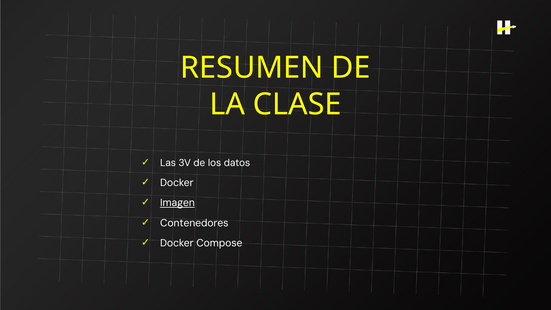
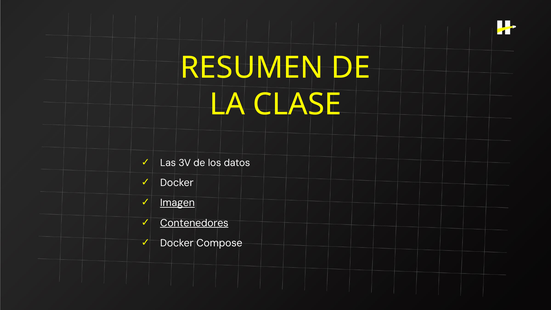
Contenedores underline: none -> present (194, 223)
